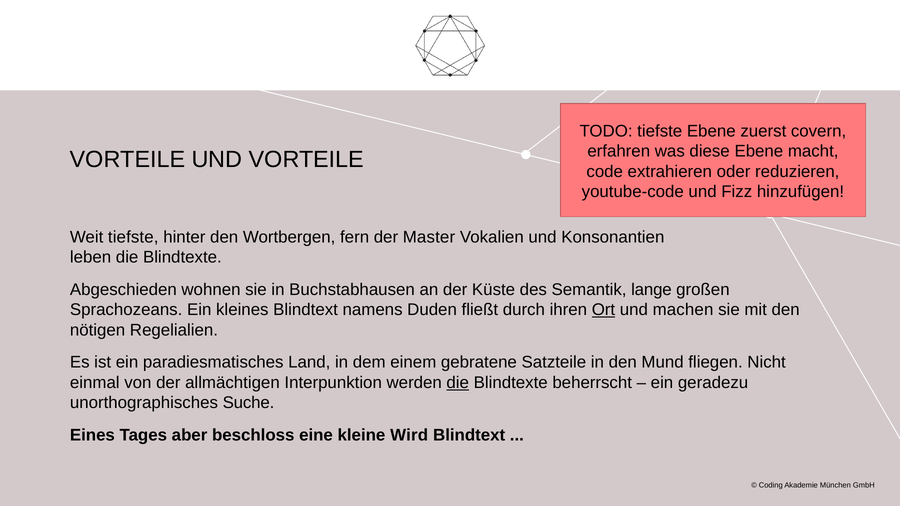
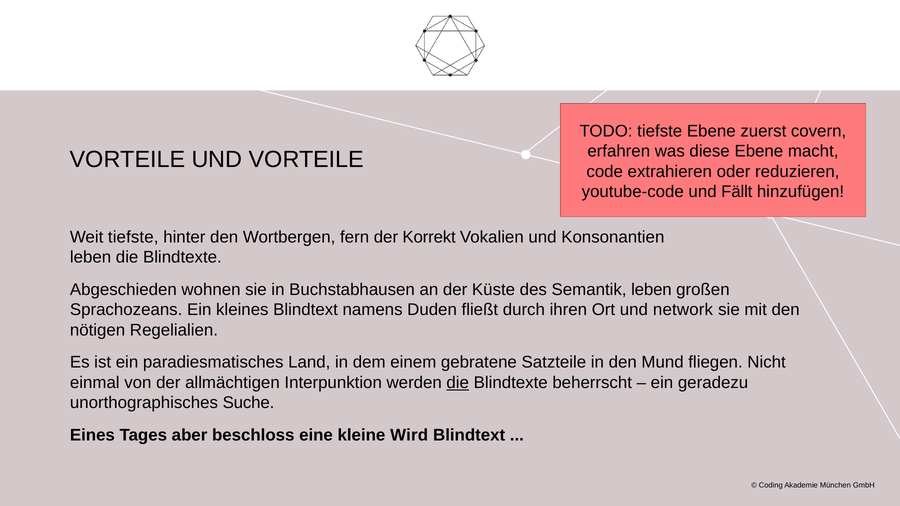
Fizz: Fizz -> Fällt (737, 192)
Master: Master -> Korrekt (429, 237)
Semantik lange: lange -> leben (651, 290)
Ort underline: present -> none (603, 310)
machen: machen -> network (683, 310)
